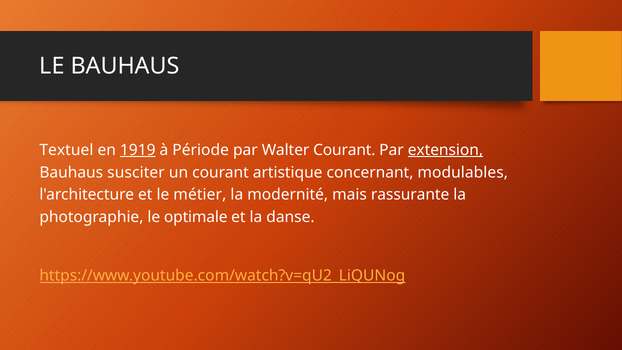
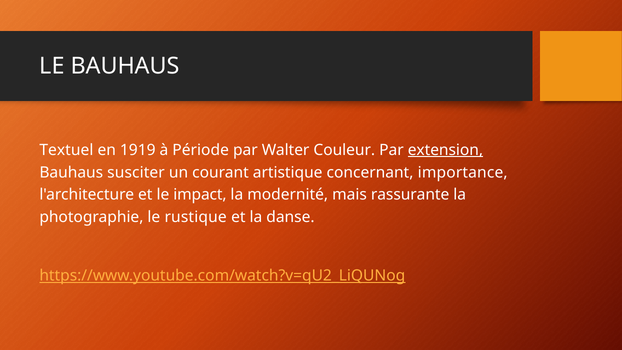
1919 underline: present -> none (138, 150)
Walter Courant: Courant -> Couleur (344, 150)
modulables: modulables -> importance (463, 172)
métier: métier -> impact (200, 195)
optimale: optimale -> rustique (196, 217)
